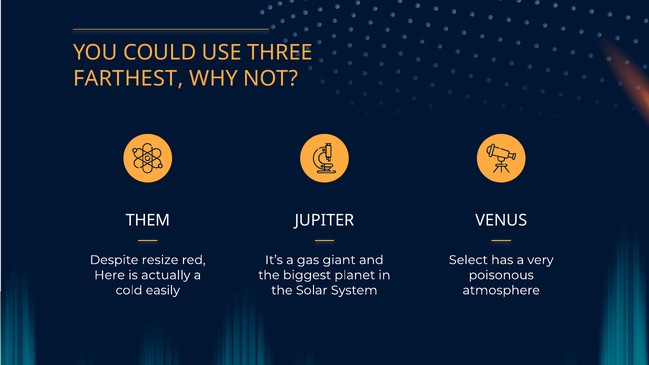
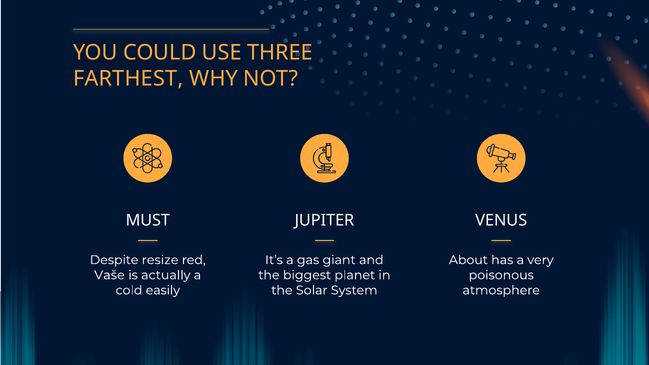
THEM: THEM -> MUST (148, 220)
Select: Select -> About (468, 260)
Here: Here -> Vaše (109, 275)
